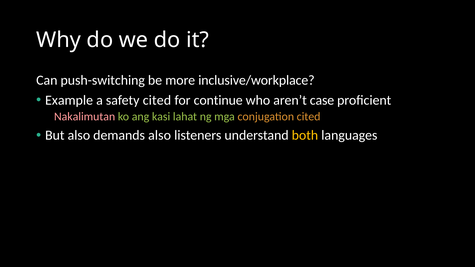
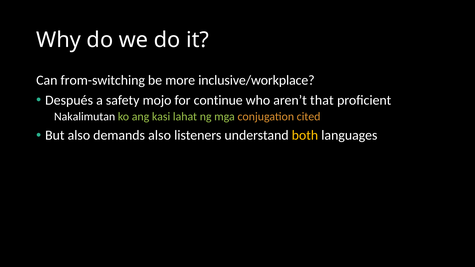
push-switching: push-switching -> from-switching (103, 80)
Example: Example -> Después (69, 100)
safety cited: cited -> mojo (157, 100)
case: case -> that (322, 100)
Nakalimutan colour: pink -> white (85, 117)
